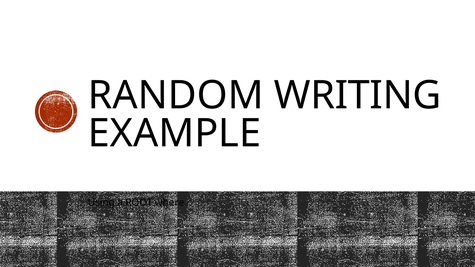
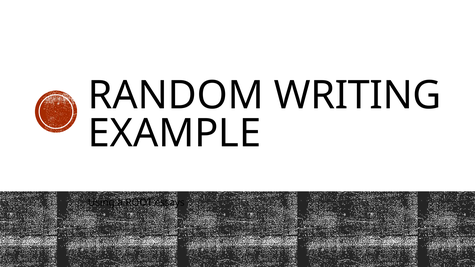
where: where -> essays (170, 203)
